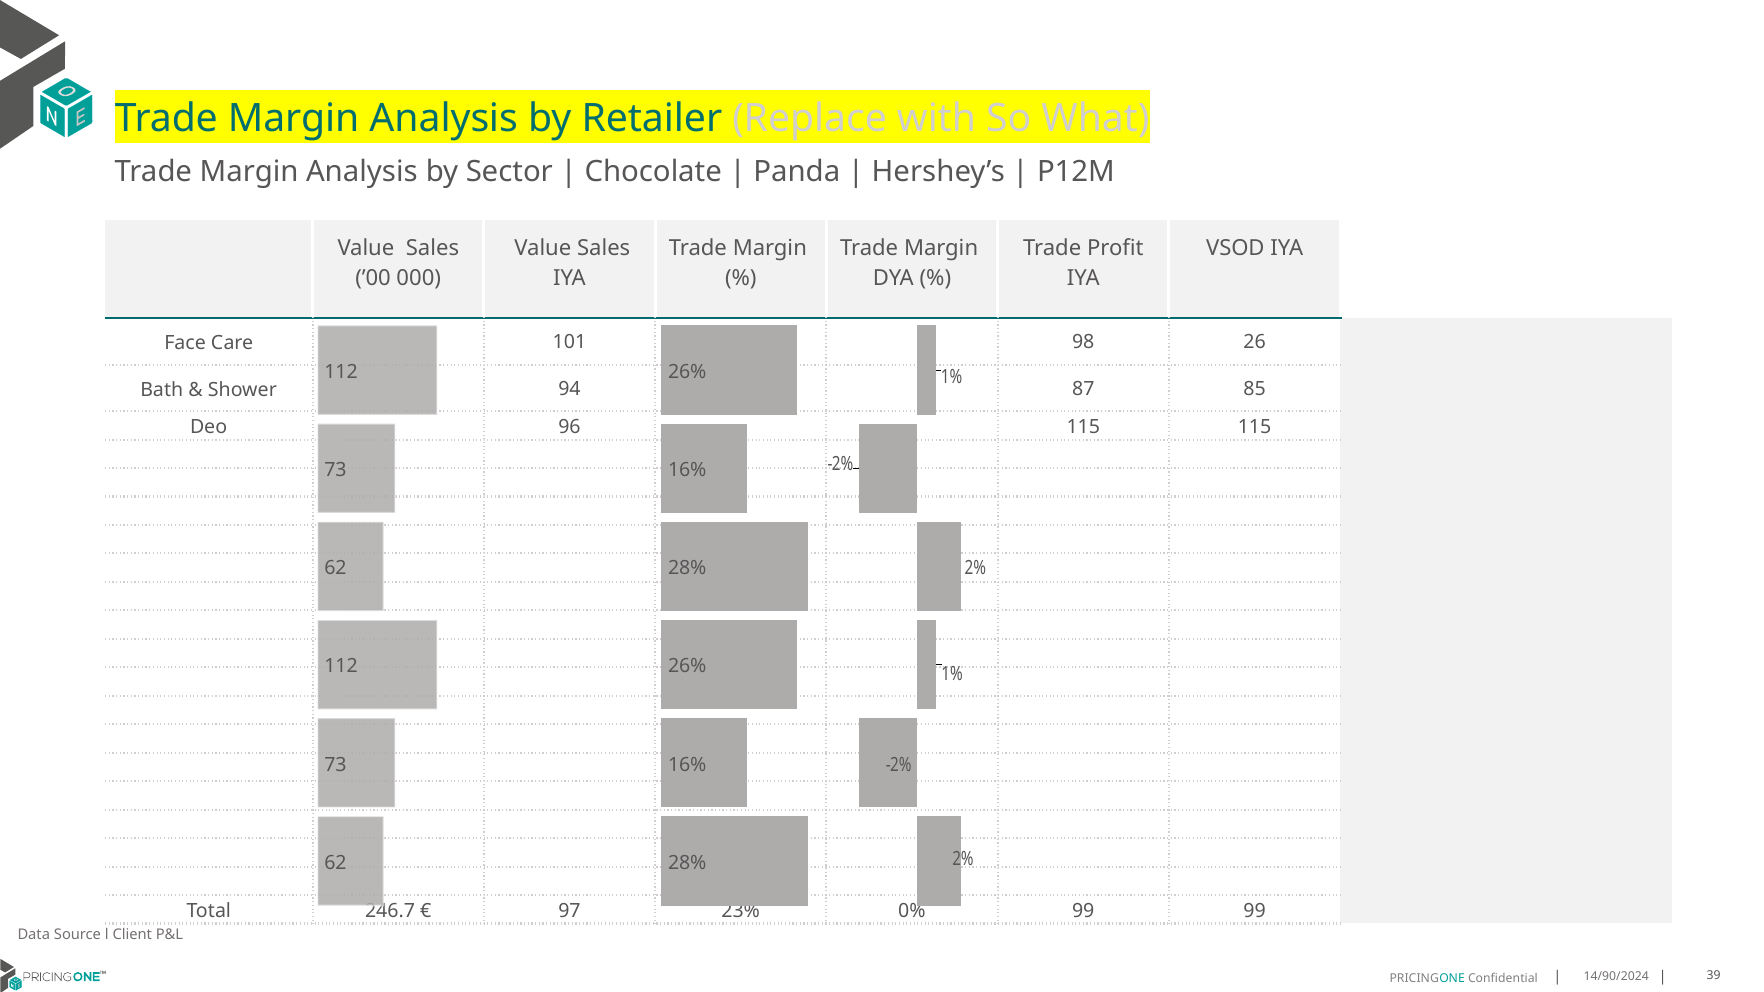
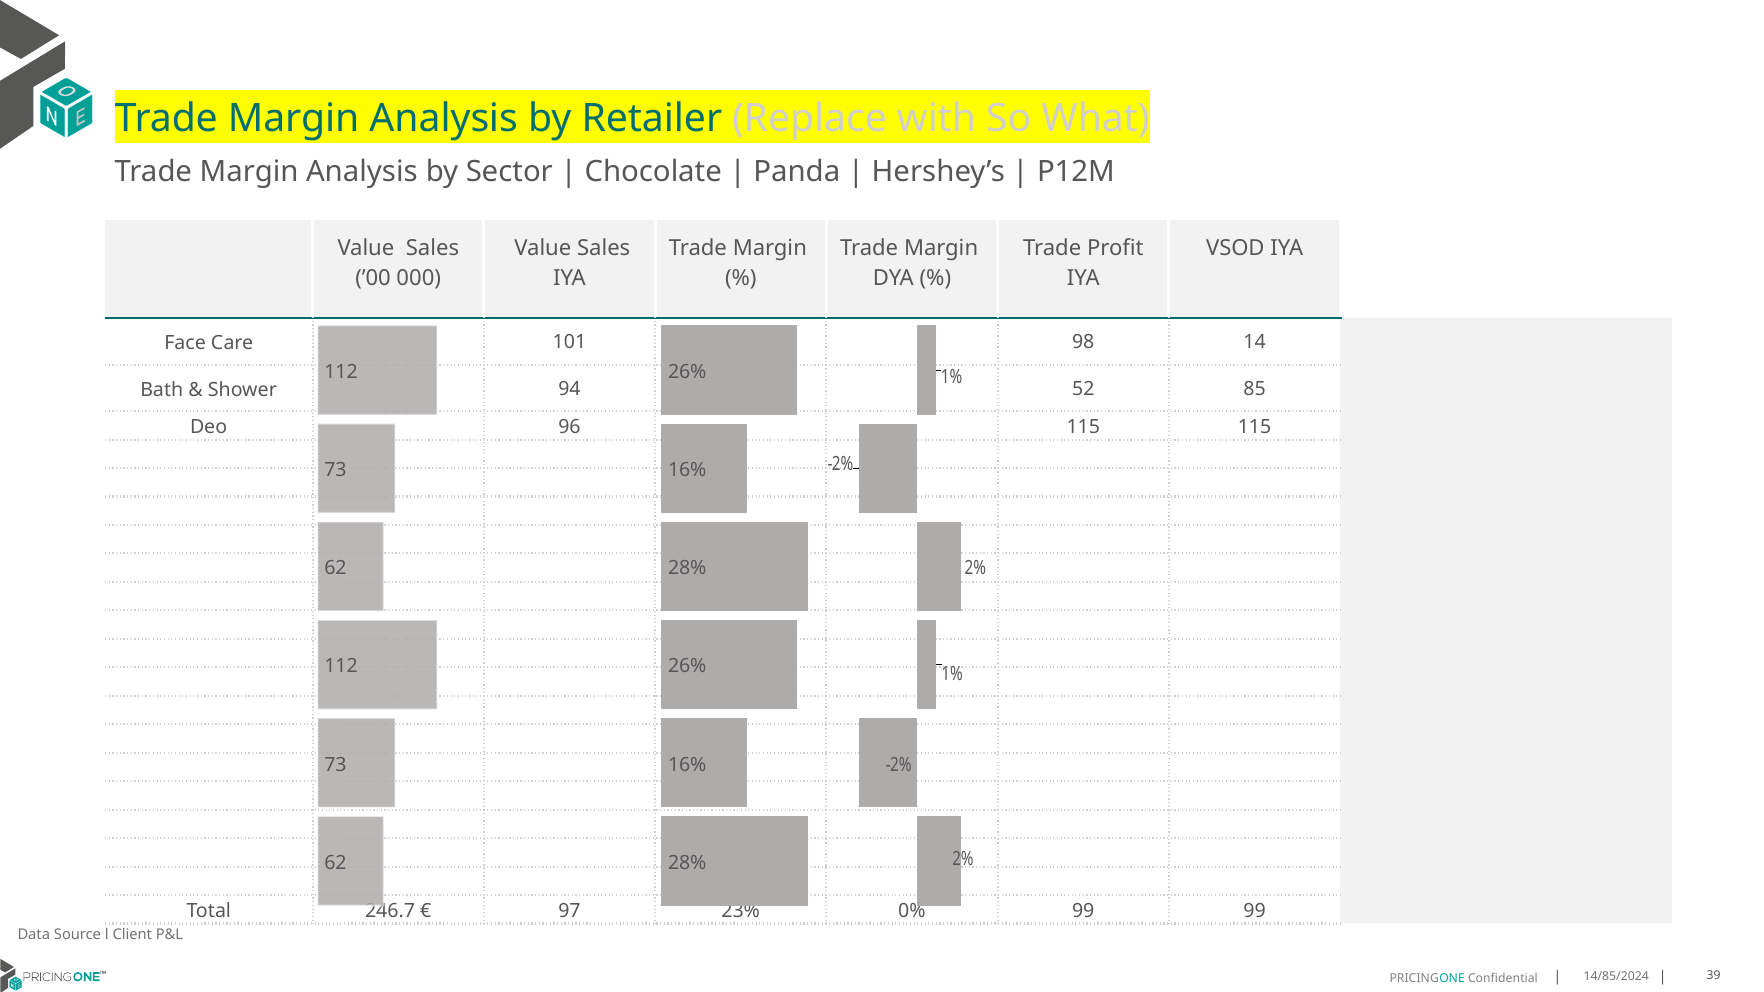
26: 26 -> 14 (1255, 343)
87: 87 -> 52 (1083, 389)
14/90/2024: 14/90/2024 -> 14/85/2024 (1616, 977)
